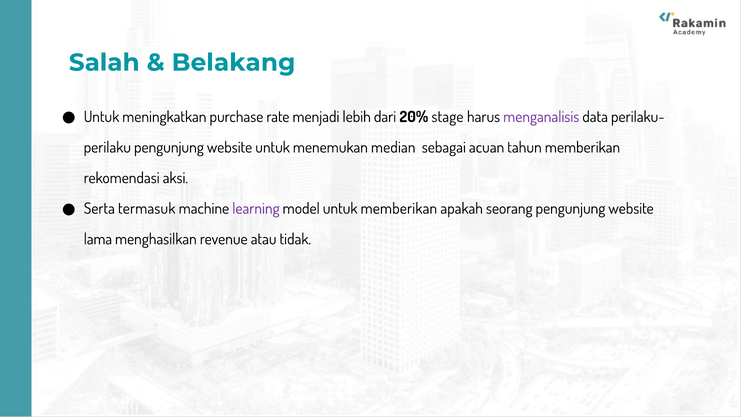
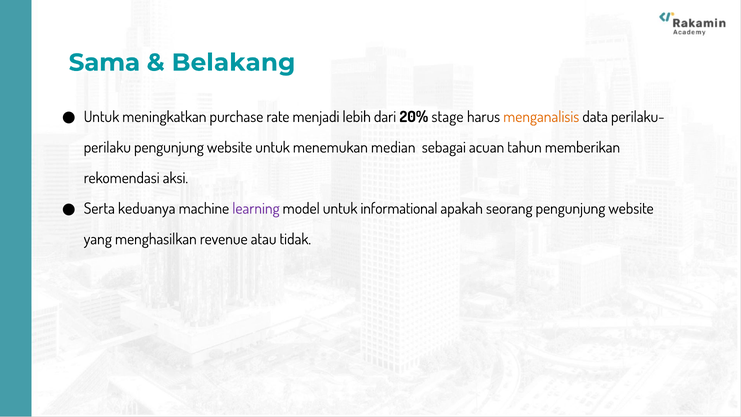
Salah: Salah -> Sama (104, 63)
menganalisis colour: purple -> orange (541, 117)
termasuk: termasuk -> keduanya (147, 209)
untuk memberikan: memberikan -> informational (399, 209)
lama: lama -> yang (98, 239)
